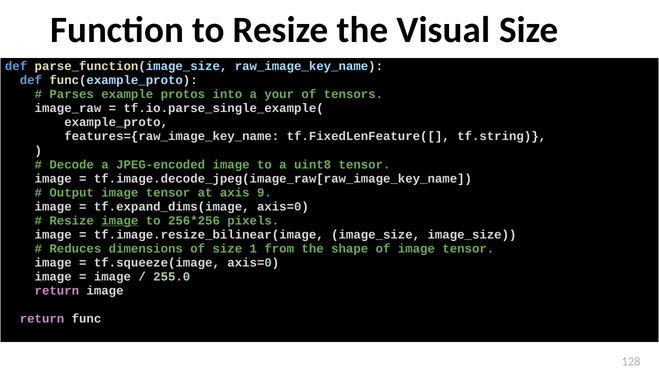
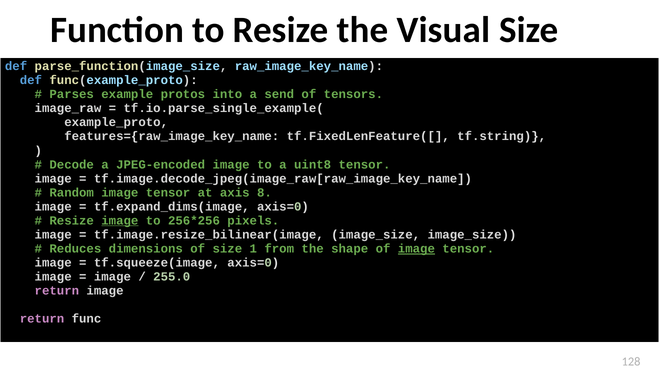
your: your -> send (279, 94)
Output: Output -> Random (72, 192)
9: 9 -> 8 (264, 192)
image underline: none -> present (416, 248)
